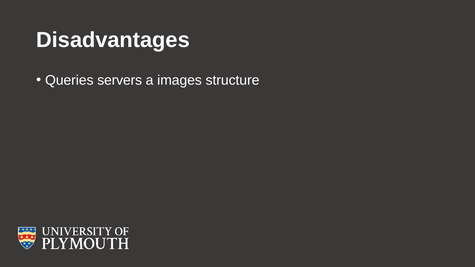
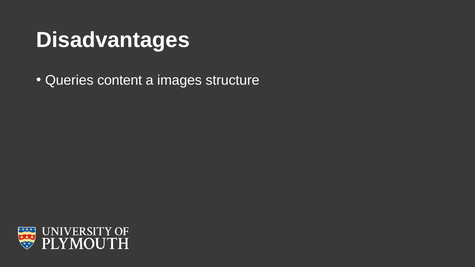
servers: servers -> content (120, 80)
